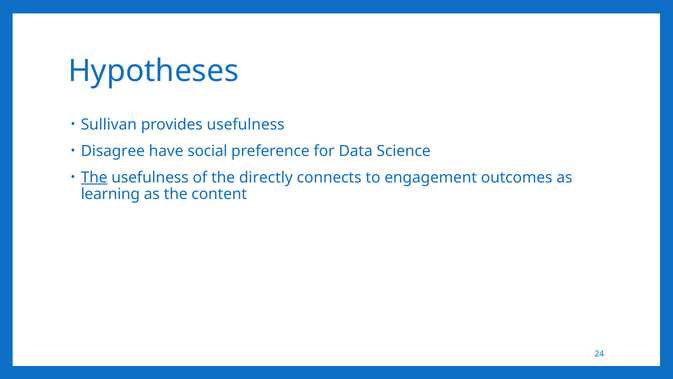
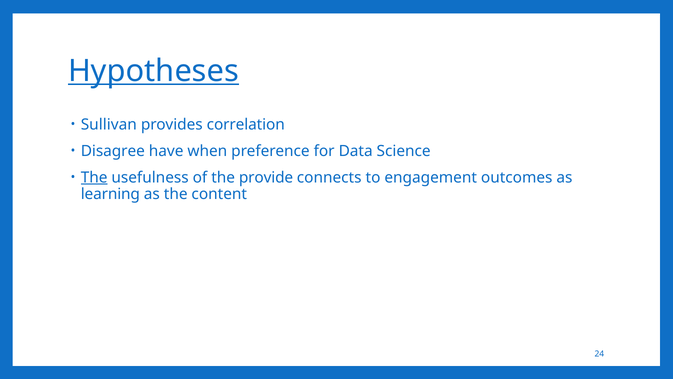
Hypotheses underline: none -> present (153, 71)
provides usefulness: usefulness -> correlation (246, 124)
social: social -> when (207, 151)
directly: directly -> provide (266, 177)
